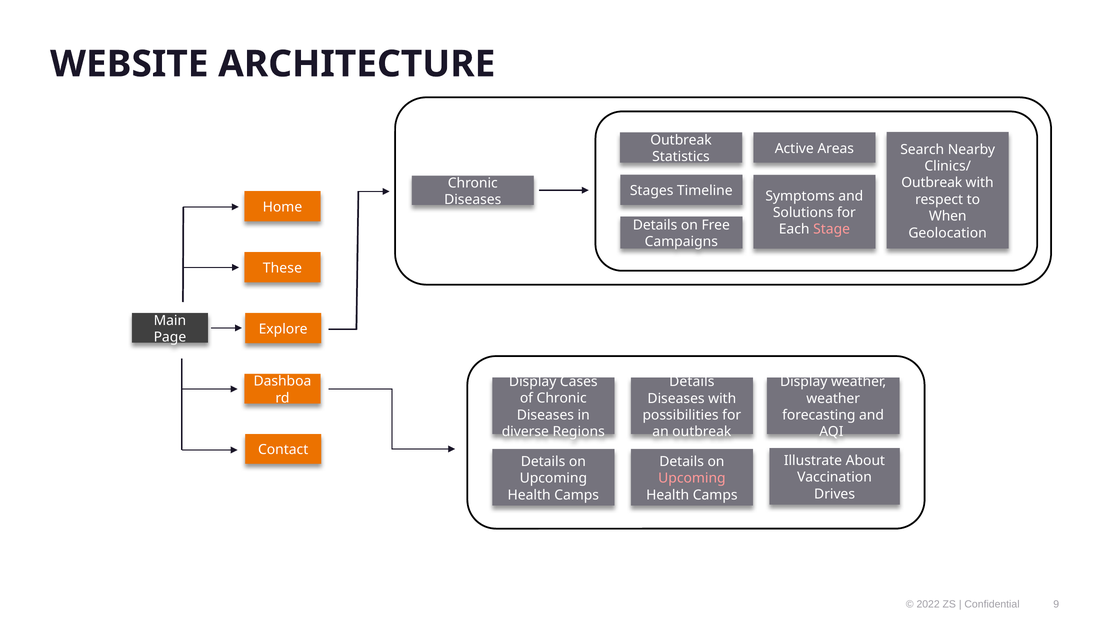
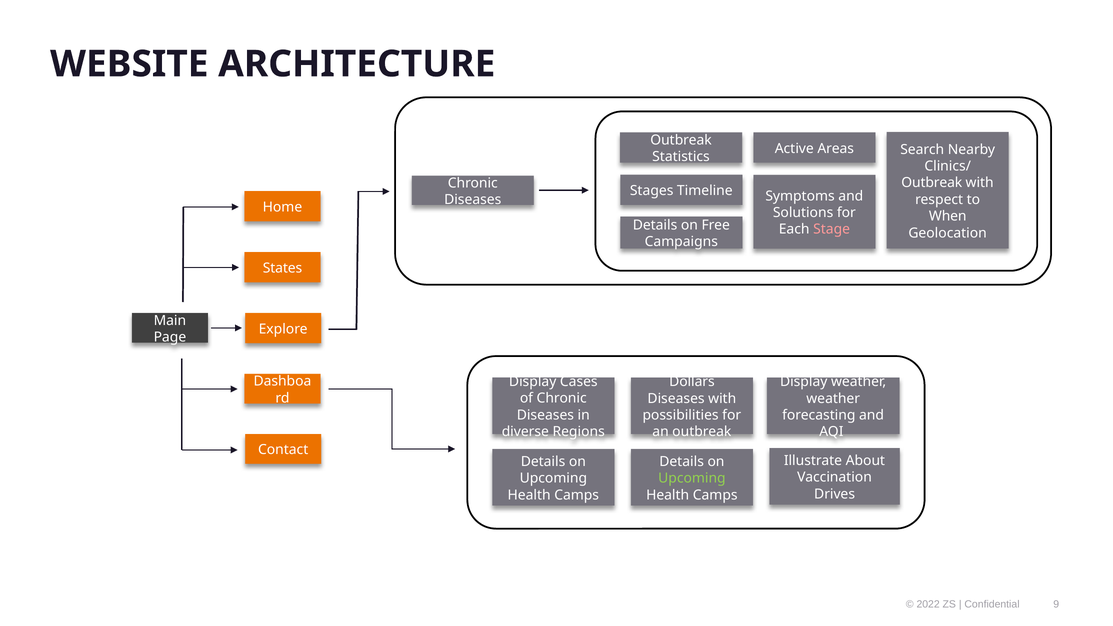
These: These -> States (283, 268)
Details: Details -> Dollars (692, 382)
Upcoming colour: pink -> light green (692, 478)
